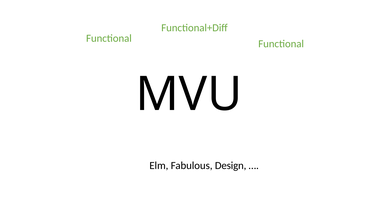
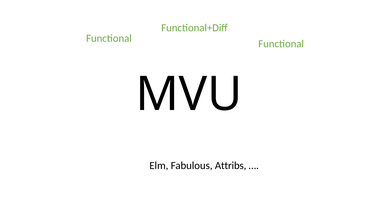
Design: Design -> Attribs (231, 165)
